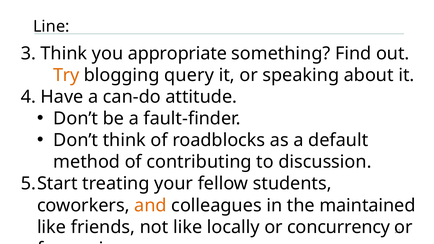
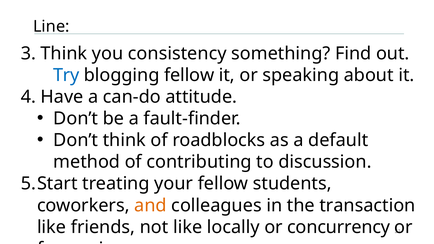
appropriate: appropriate -> consistency (177, 54)
Try colour: orange -> blue (66, 75)
blogging query: query -> fellow (189, 75)
maintained: maintained -> transaction (367, 205)
